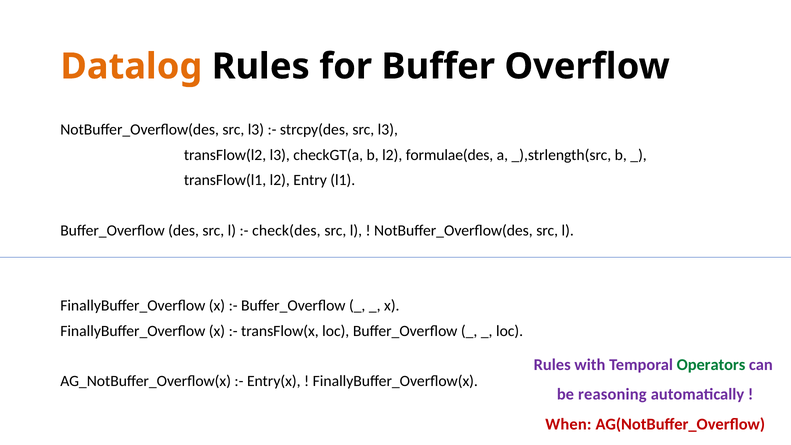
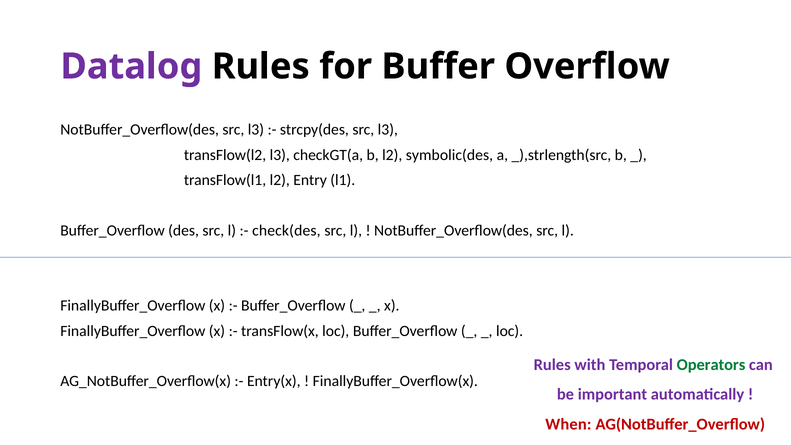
Datalog colour: orange -> purple (131, 66)
formulae(des: formulae(des -> symbolic(des (449, 155)
reasoning: reasoning -> important (612, 394)
